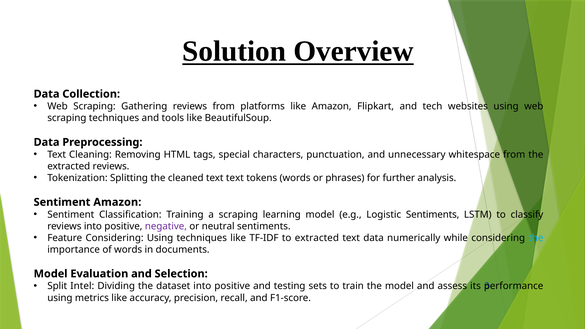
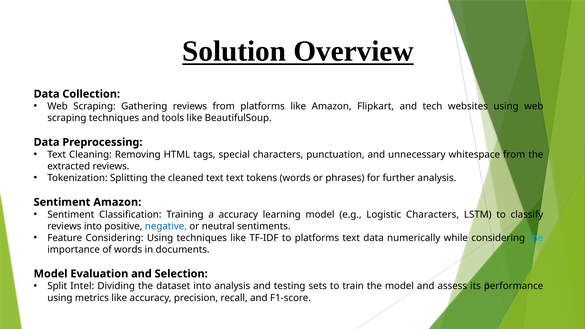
a scraping: scraping -> accuracy (238, 215)
Logistic Sentiments: Sentiments -> Characters (433, 215)
negative colour: purple -> blue (166, 226)
to extracted: extracted -> platforms (317, 238)
dataset into positive: positive -> analysis (232, 286)
